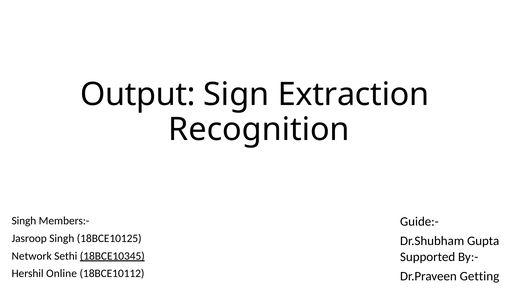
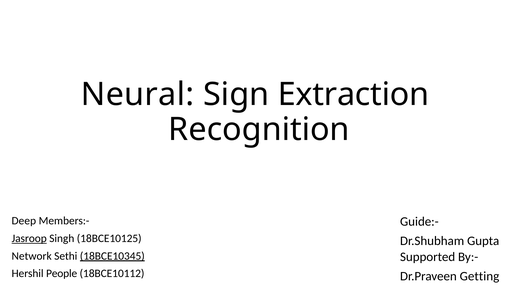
Output: Output -> Neural (137, 95)
Singh: Singh -> Deep (24, 221)
Jasroop underline: none -> present (29, 239)
Online: Online -> People (62, 274)
